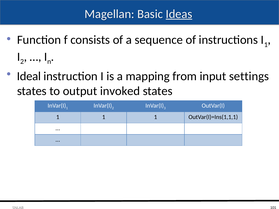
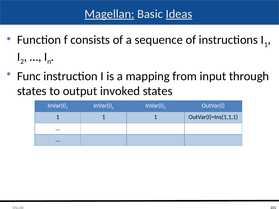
Magellan underline: none -> present (110, 14)
Ideal: Ideal -> Func (29, 76)
settings: settings -> through (249, 76)
